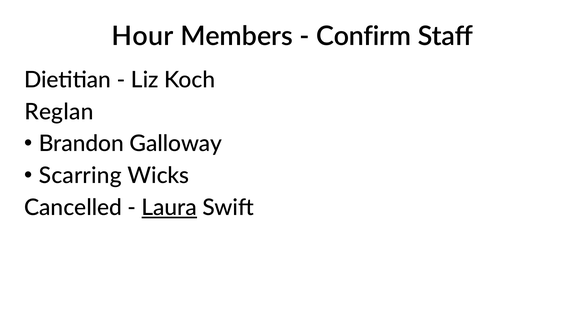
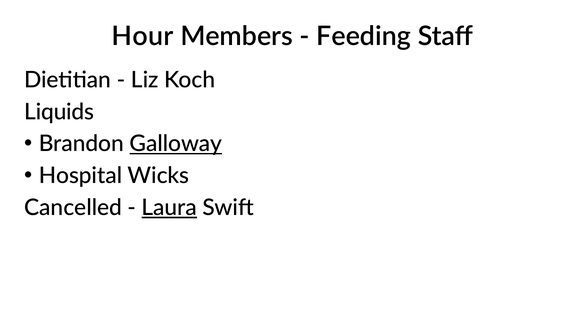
Confirm: Confirm -> Feeding (364, 36)
Reglan: Reglan -> Liquids (59, 112)
Galloway underline: none -> present (176, 144)
Scarring: Scarring -> Hospital (80, 176)
